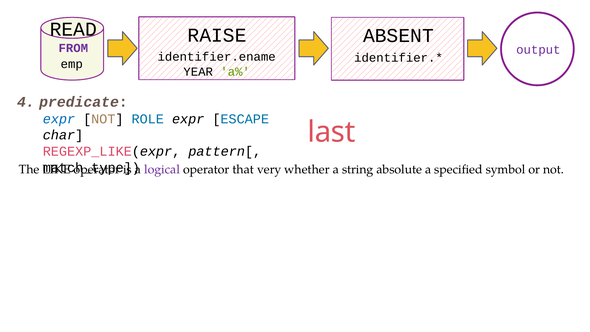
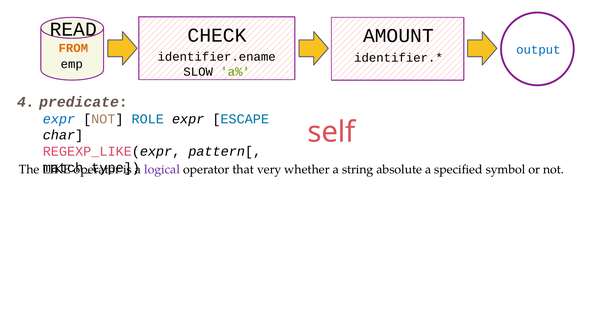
RAISE: RAISE -> CHECK (217, 35)
ABSENT: ABSENT -> AMOUNT (398, 36)
FROM colour: purple -> orange (73, 48)
output colour: purple -> blue (538, 50)
YEAR: YEAR -> SLOW (198, 72)
last: last -> self (331, 132)
